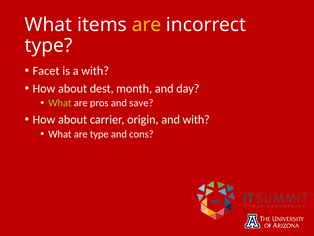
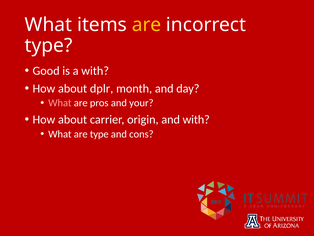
Facet: Facet -> Good (46, 71)
dest: dest -> dplr (102, 88)
What colour: light green -> pink (60, 103)
save: save -> your (141, 103)
